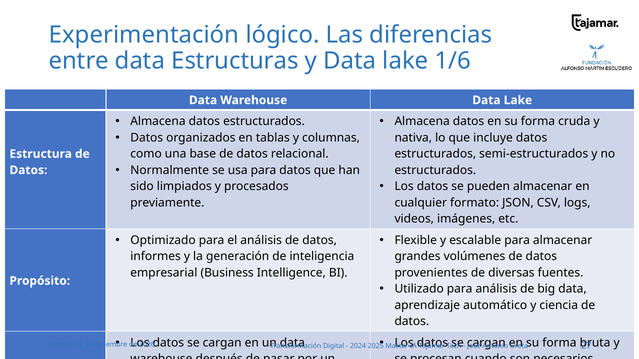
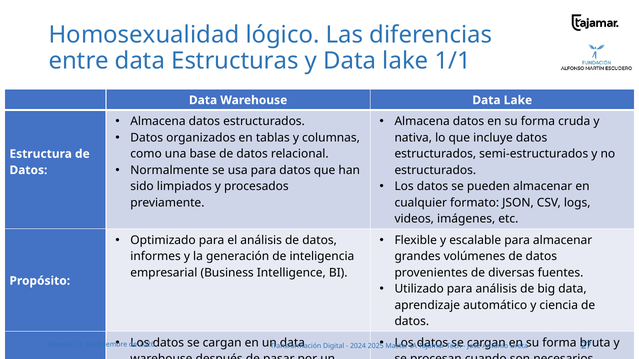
Experimentación: Experimentación -> Homosexualidad (144, 35)
1/6: 1/6 -> 1/1 (453, 61)
